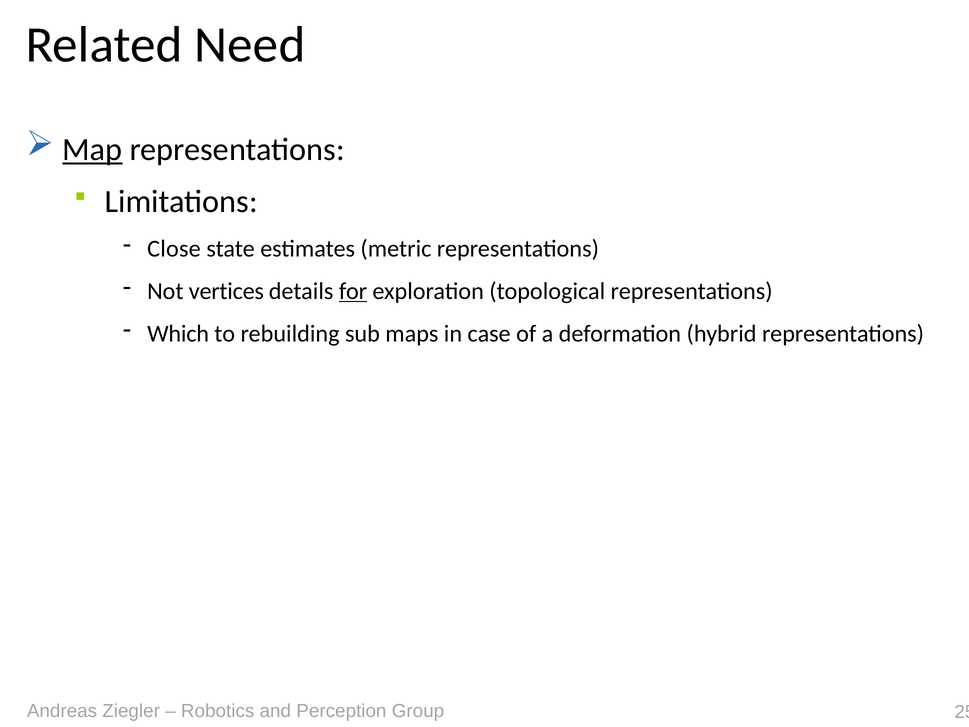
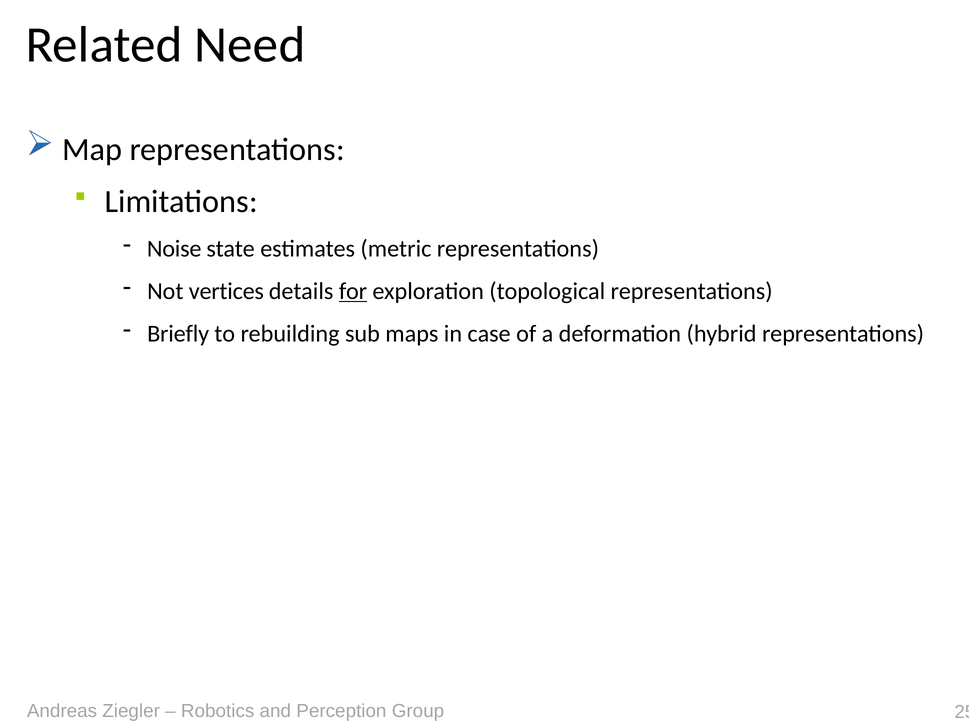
Map underline: present -> none (92, 149)
Close: Close -> Noise (174, 248)
Which: Which -> Briefly (178, 334)
